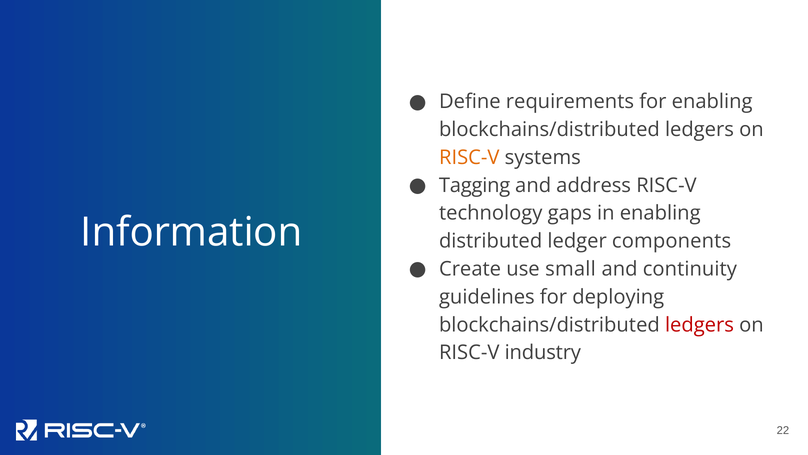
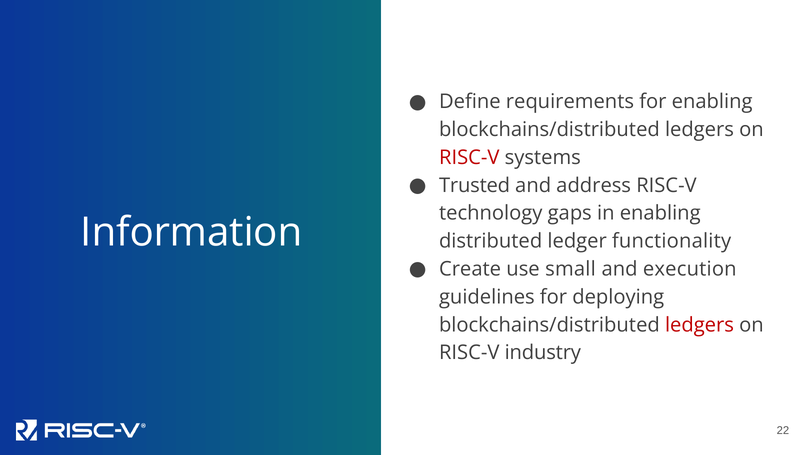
RISC-V colour: orange -> red (469, 157)
Tagging: Tagging -> Trusted (475, 185)
components: components -> functionality (672, 241)
continuity: continuity -> execution (690, 269)
